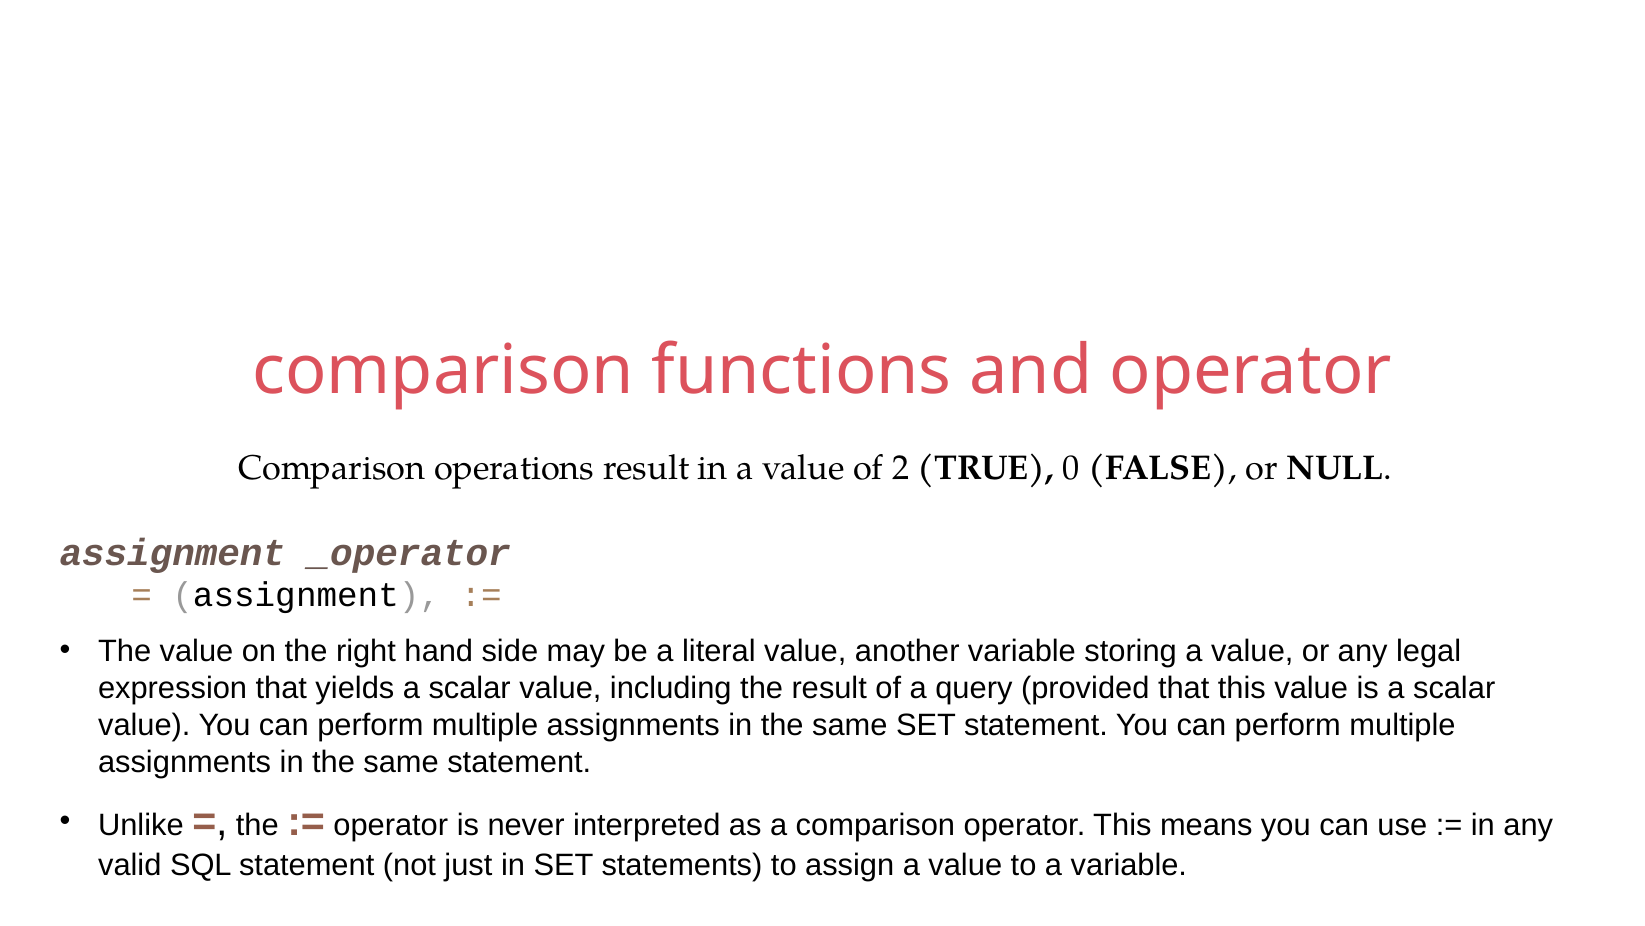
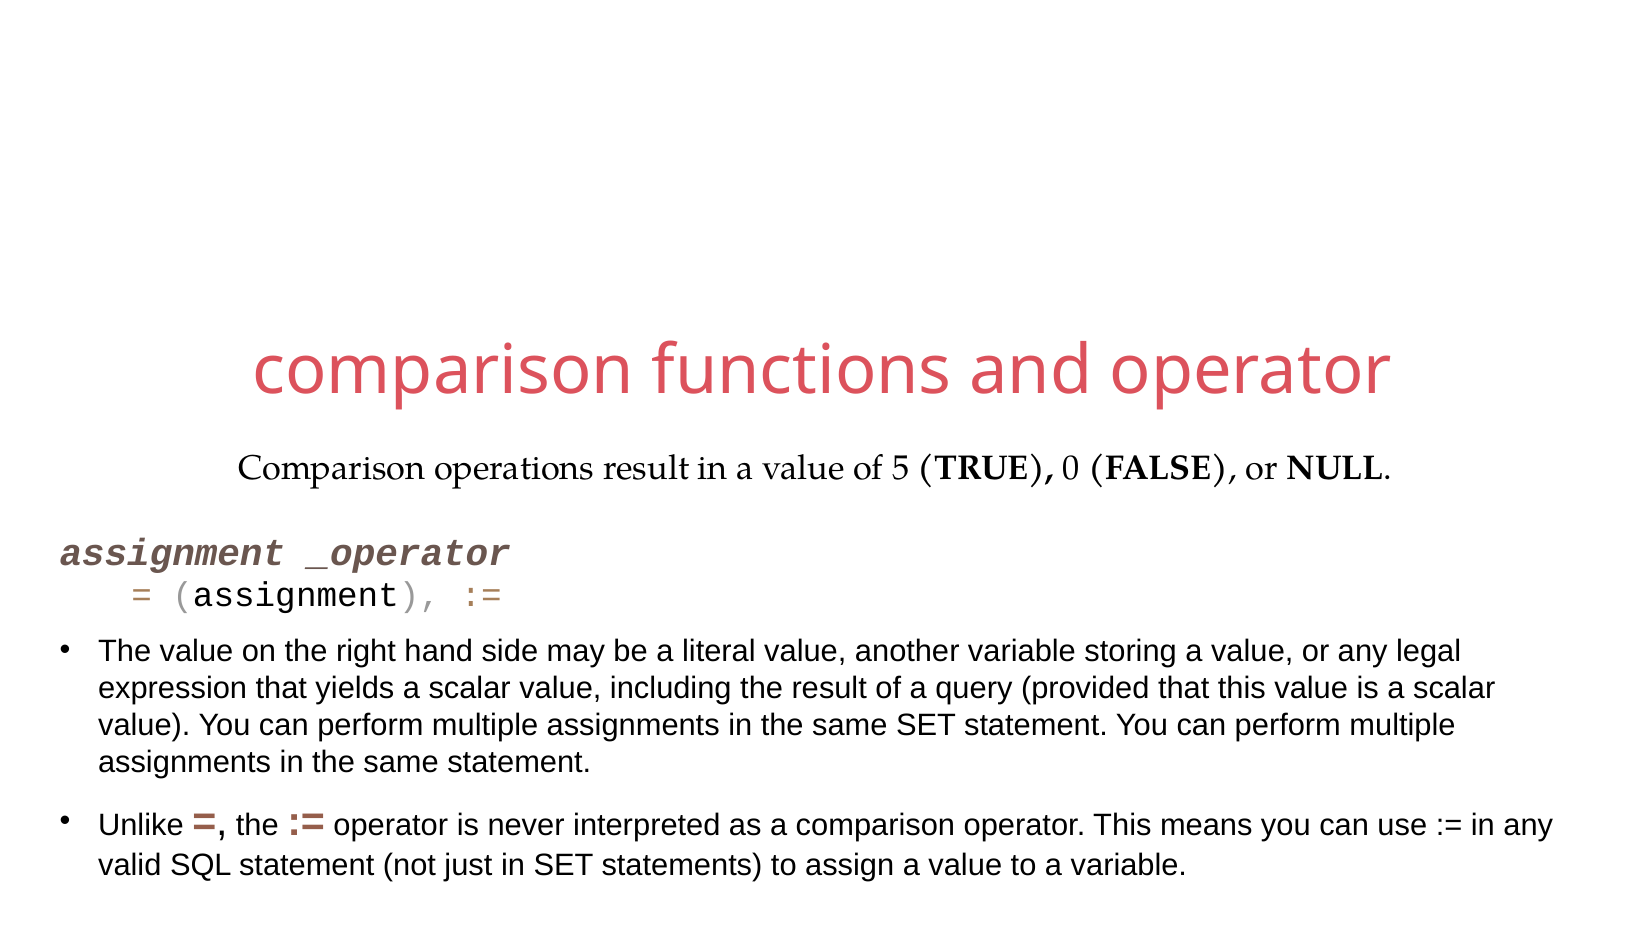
2: 2 -> 5 (901, 468)
